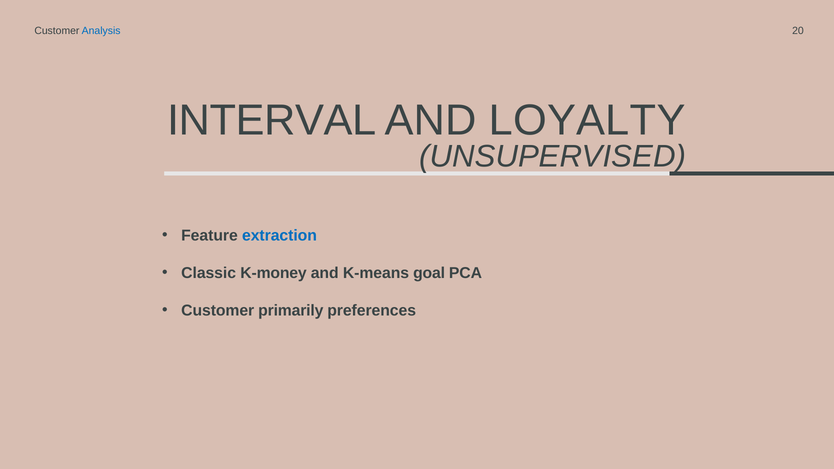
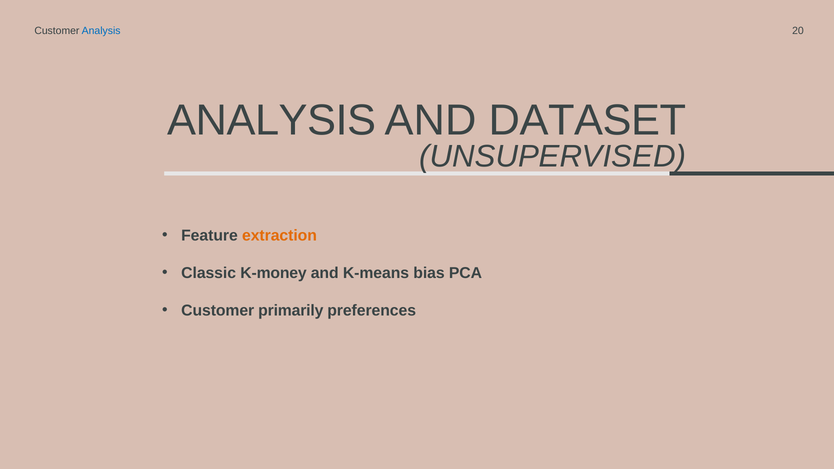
INTERVAL: INTERVAL -> ANALYSIS (272, 120)
LOYALTY: LOYALTY -> DATASET (587, 120)
extraction colour: blue -> orange (279, 236)
goal: goal -> bias (429, 273)
